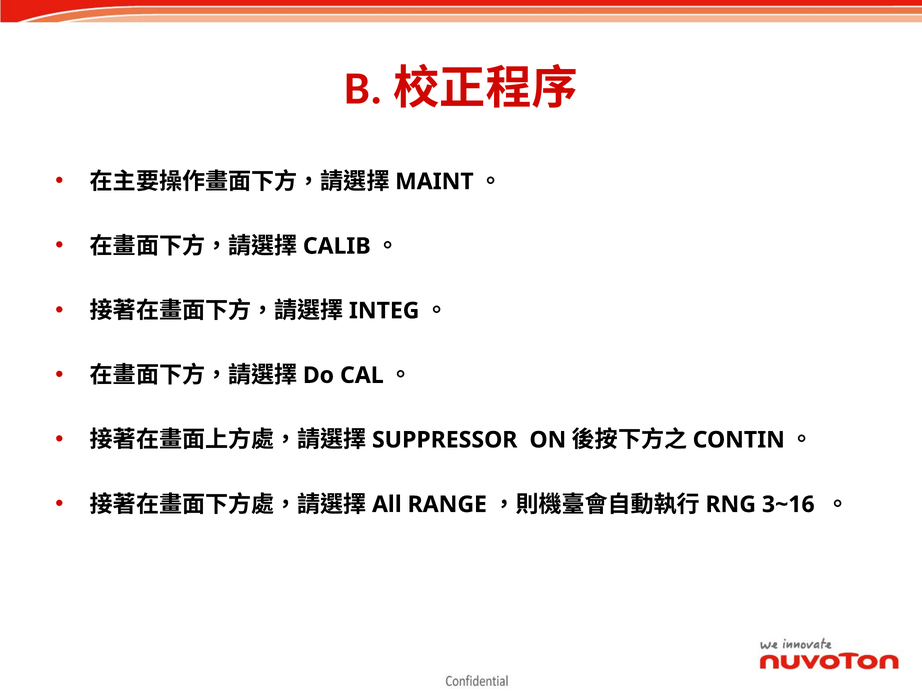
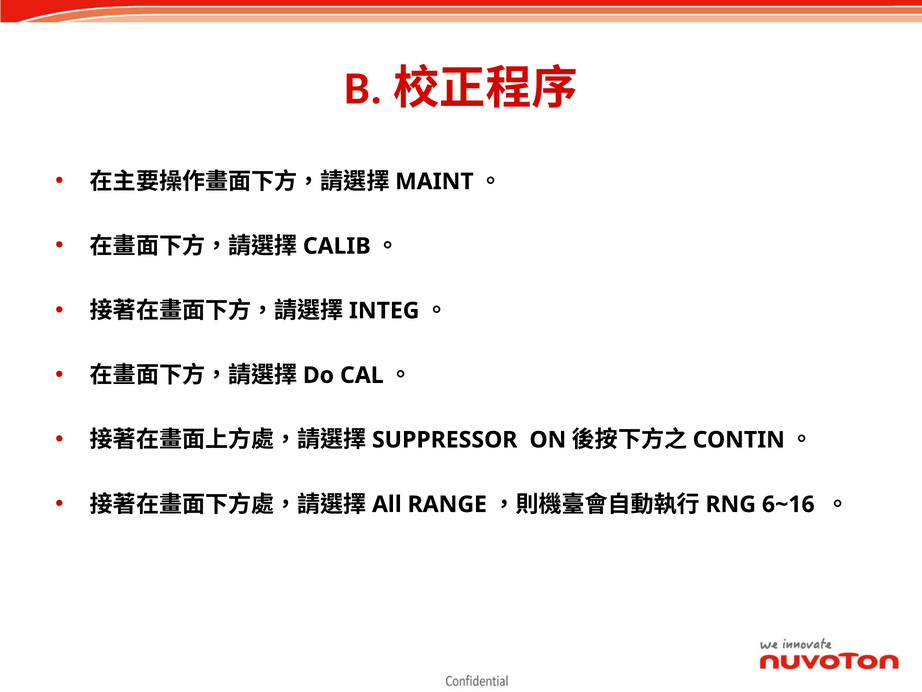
3~16: 3~16 -> 6~16 (788, 504)
